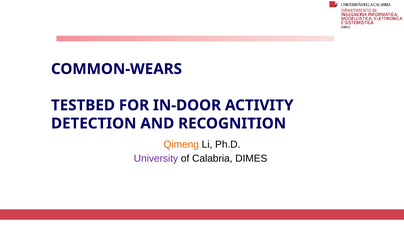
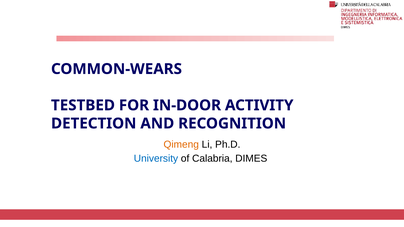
University colour: purple -> blue (156, 159)
